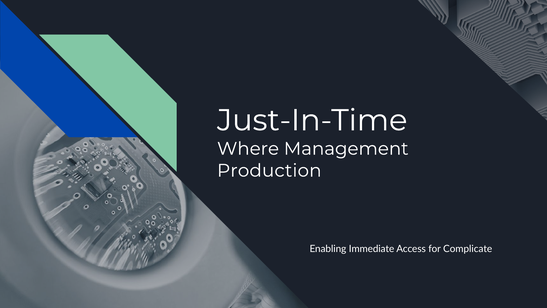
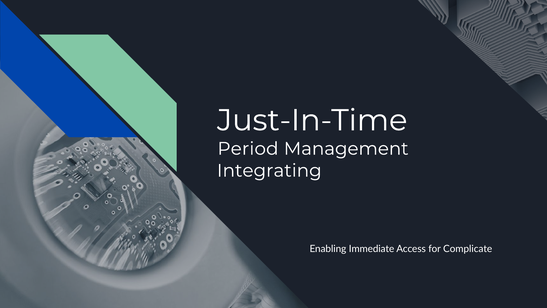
Where: Where -> Period (248, 149)
Production: Production -> Integrating (269, 170)
